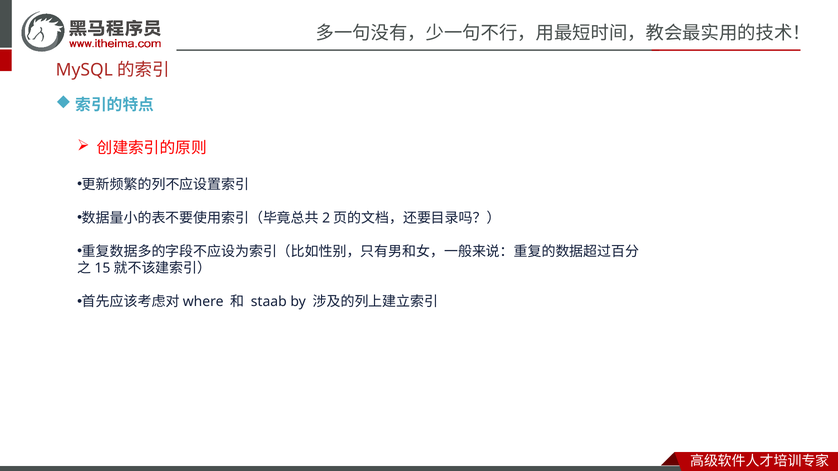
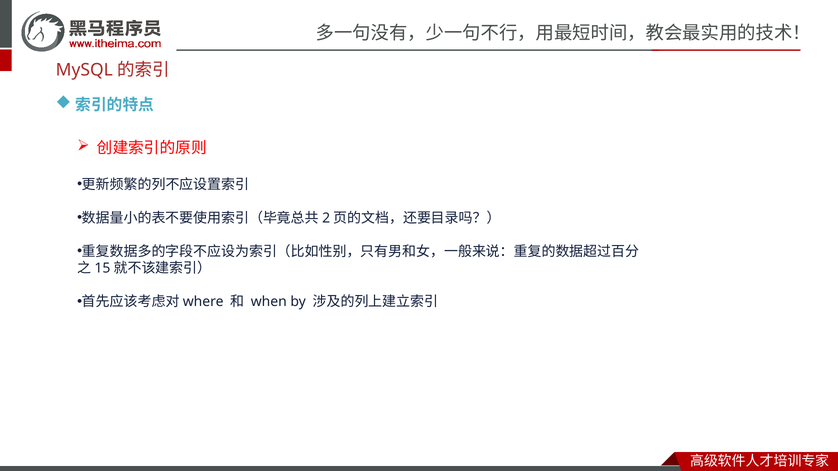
staab: staab -> when (269, 302)
